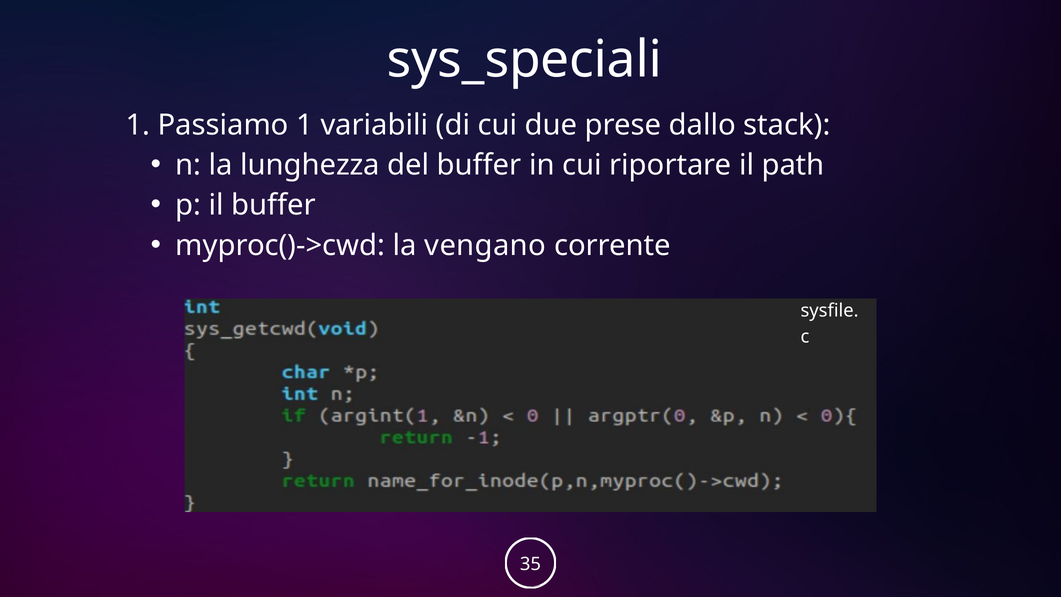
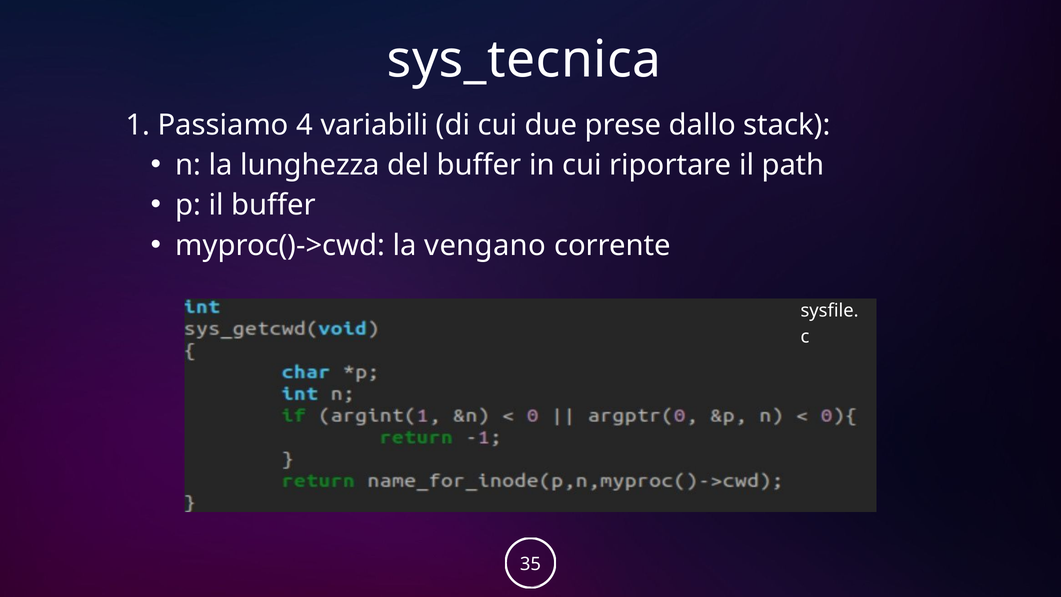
sys_speciali: sys_speciali -> sys_tecnica (524, 60)
Passiamo 1: 1 -> 4 (305, 125)
